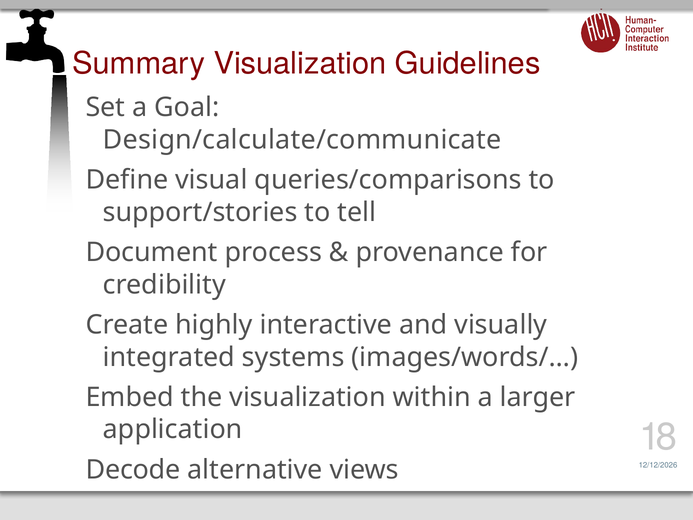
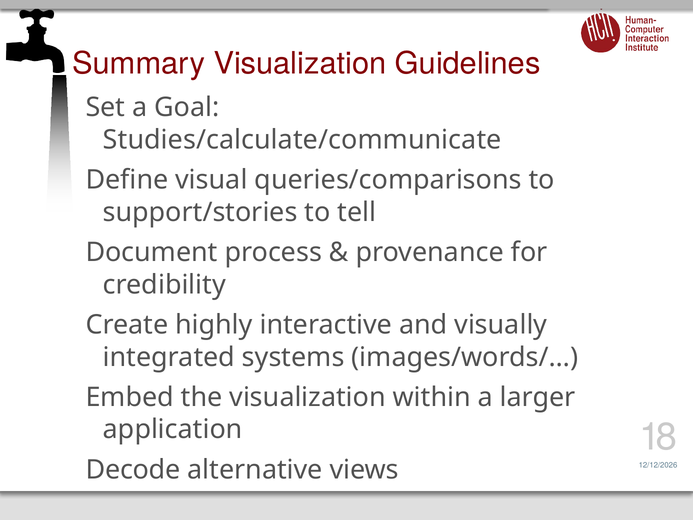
Design/calculate/communicate: Design/calculate/communicate -> Studies/calculate/communicate (302, 140)
